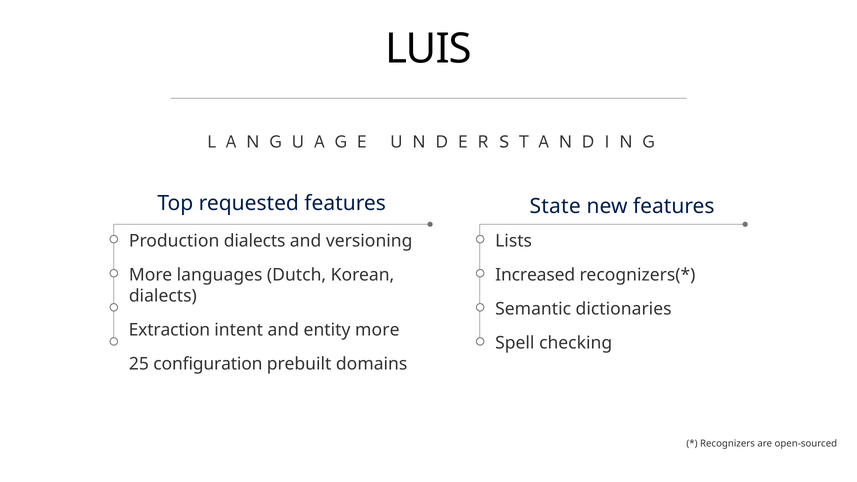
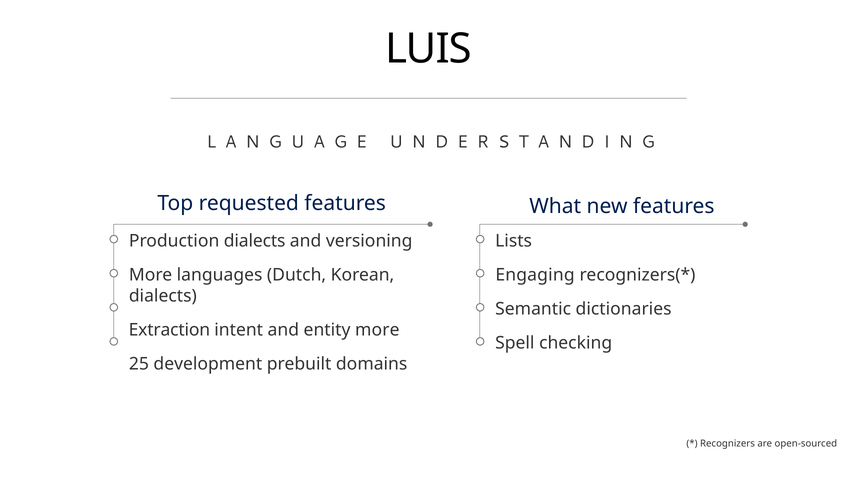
State: State -> What (555, 206)
Increased: Increased -> Engaging (535, 275)
configuration: configuration -> development (208, 364)
